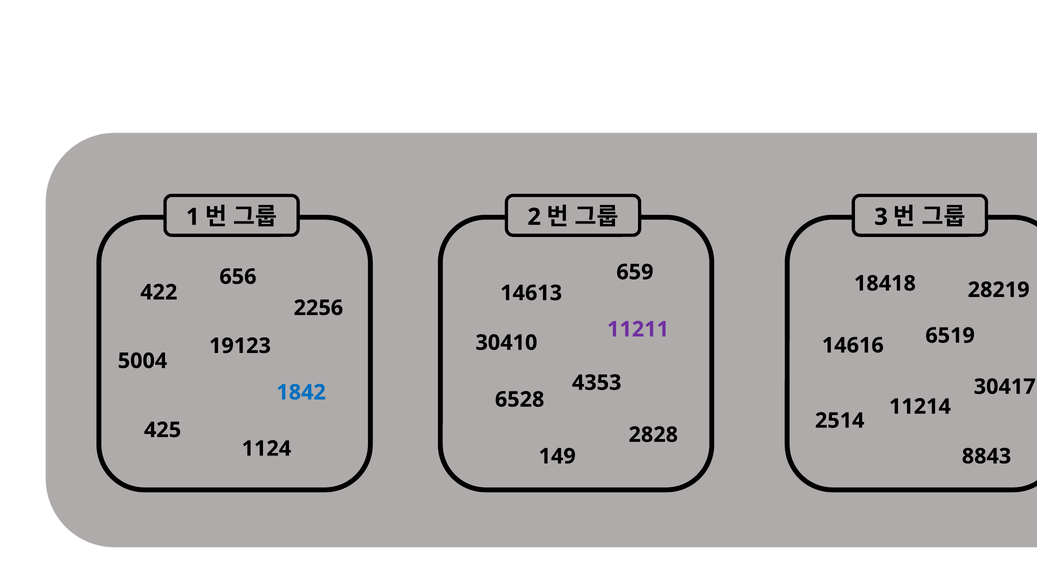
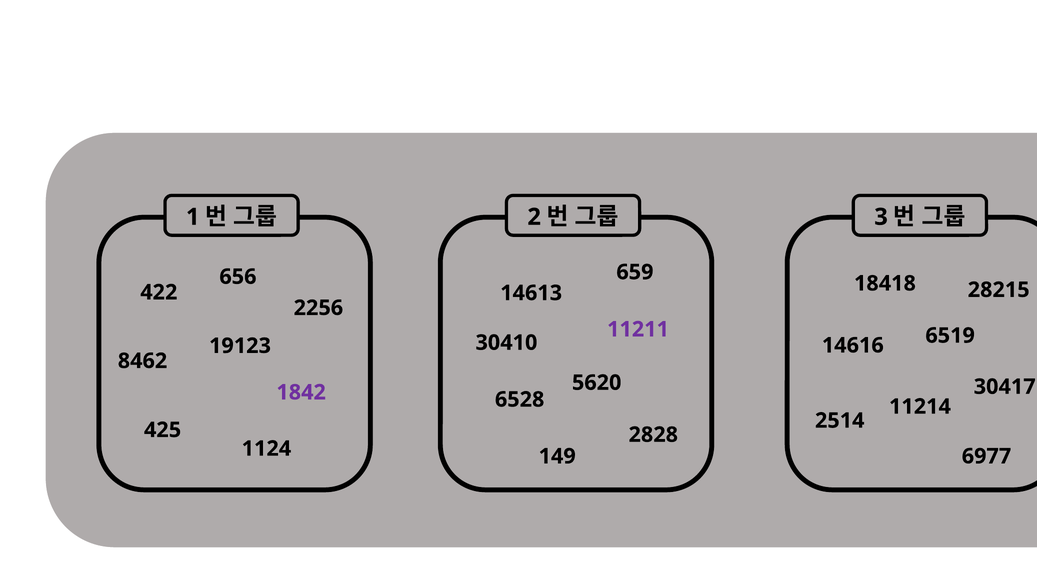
28219: 28219 -> 28215 (999, 290)
5004: 5004 -> 8462 (142, 361)
4353: 4353 -> 5620 (597, 383)
1842 colour: blue -> purple (301, 393)
8843: 8843 -> 6977 (986, 457)
